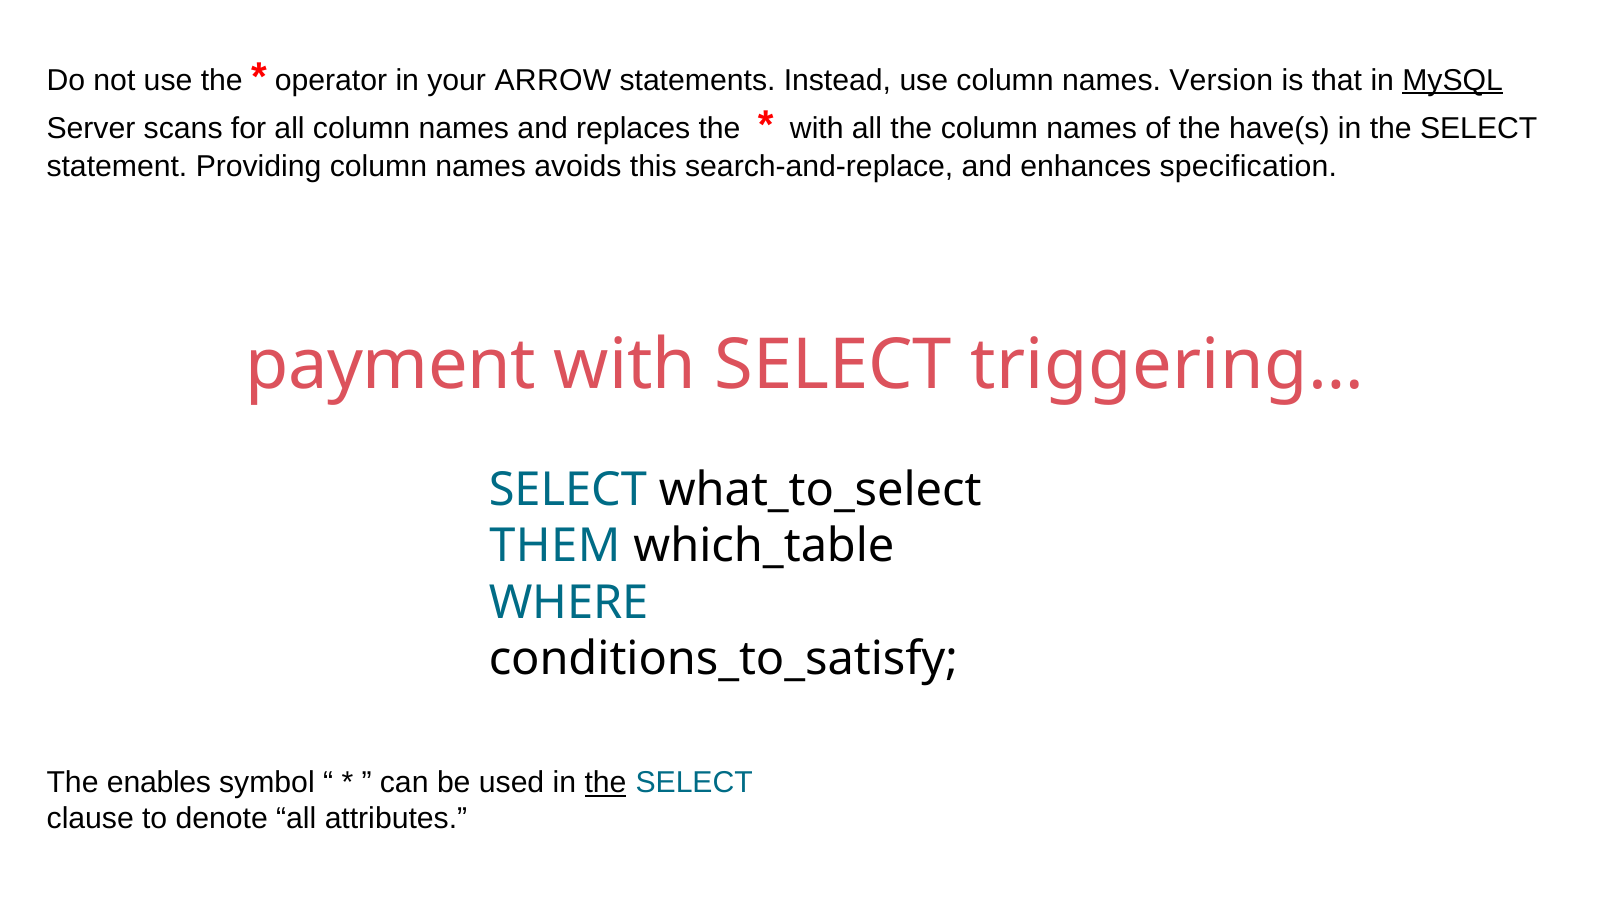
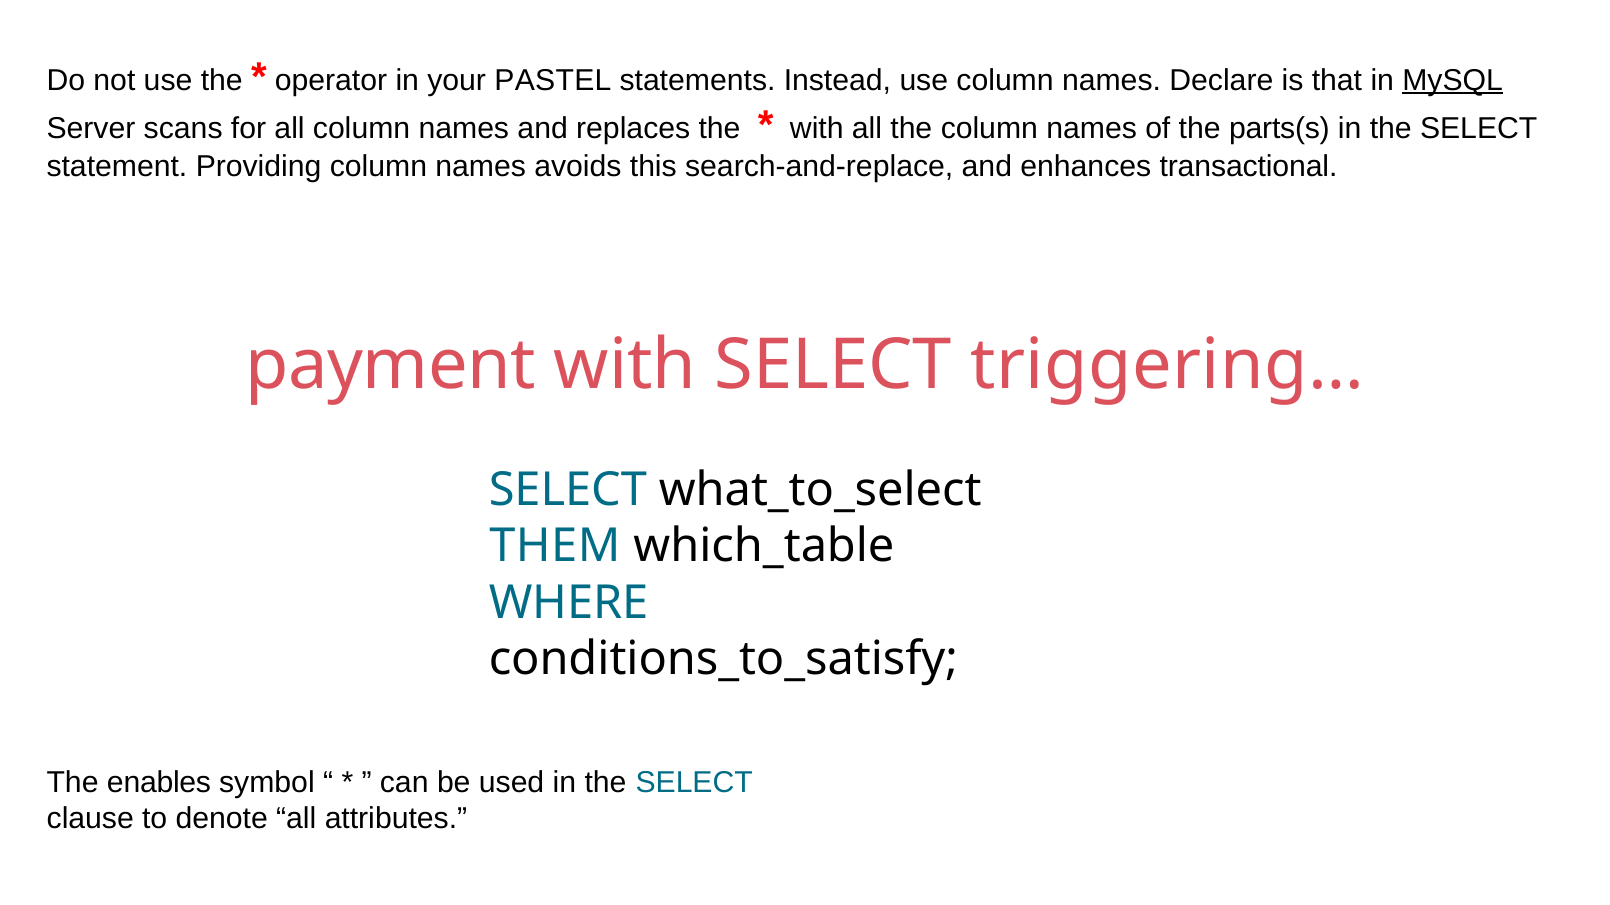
ARROW: ARROW -> PASTEL (553, 80)
Version: Version -> Declare (1221, 80)
have(s: have(s -> parts(s (1279, 128)
specification: specification -> transactional (1248, 167)
the underline: present -> none (606, 783)
